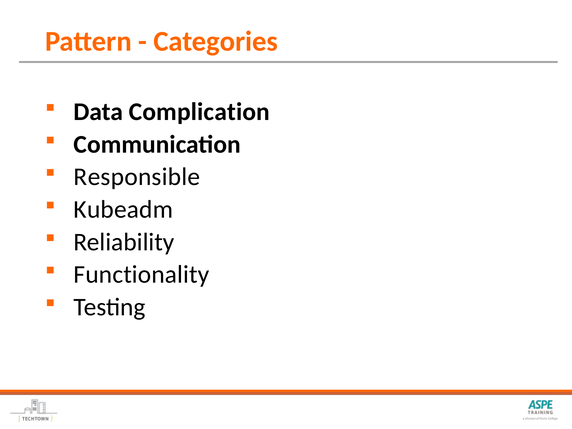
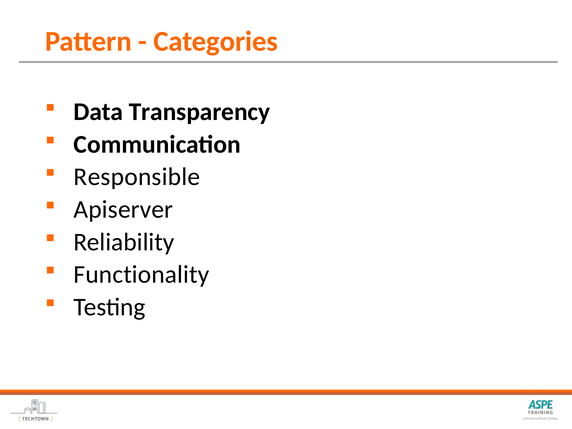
Complication: Complication -> Transparency (200, 112)
Kubeadm: Kubeadm -> Apiserver (123, 209)
